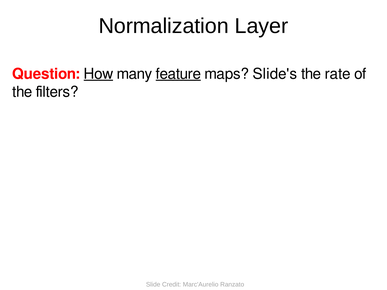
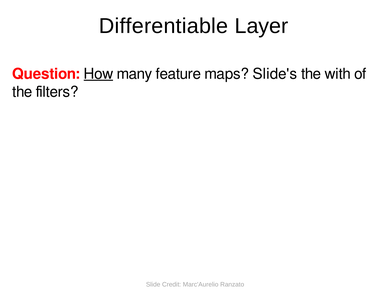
Normalization: Normalization -> Differentiable (163, 26)
feature underline: present -> none (178, 74)
rate: rate -> with (338, 74)
